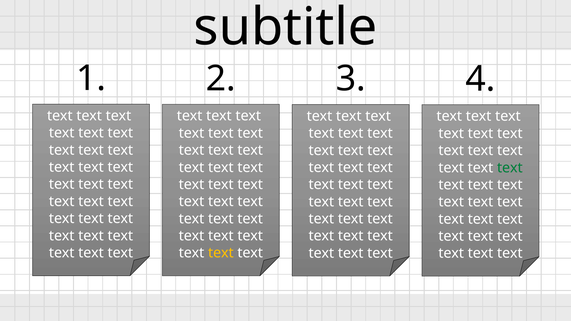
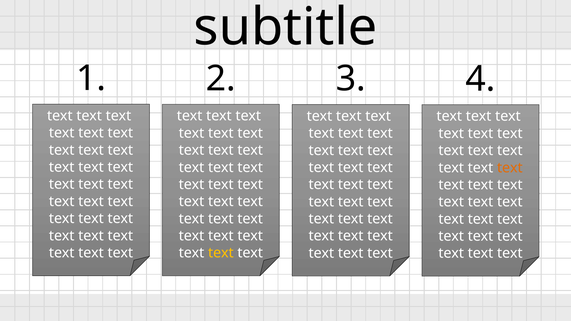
text colour: green -> orange (510, 168)
